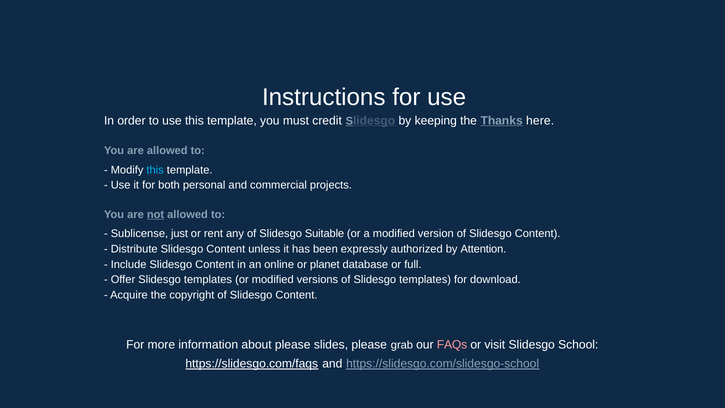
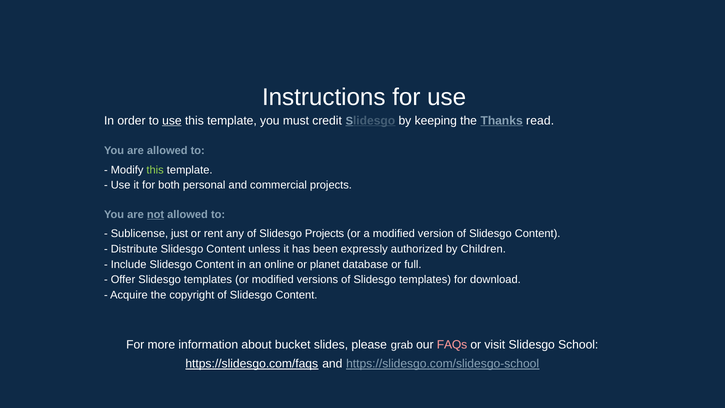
use underline: none -> present (172, 121)
here: here -> read (540, 121)
this colour: light blue -> light green (155, 170)
Slidesgo Suitable: Suitable -> Projects (325, 234)
Attention: Attention -> Children (483, 249)
about please: please -> bucket (293, 345)
